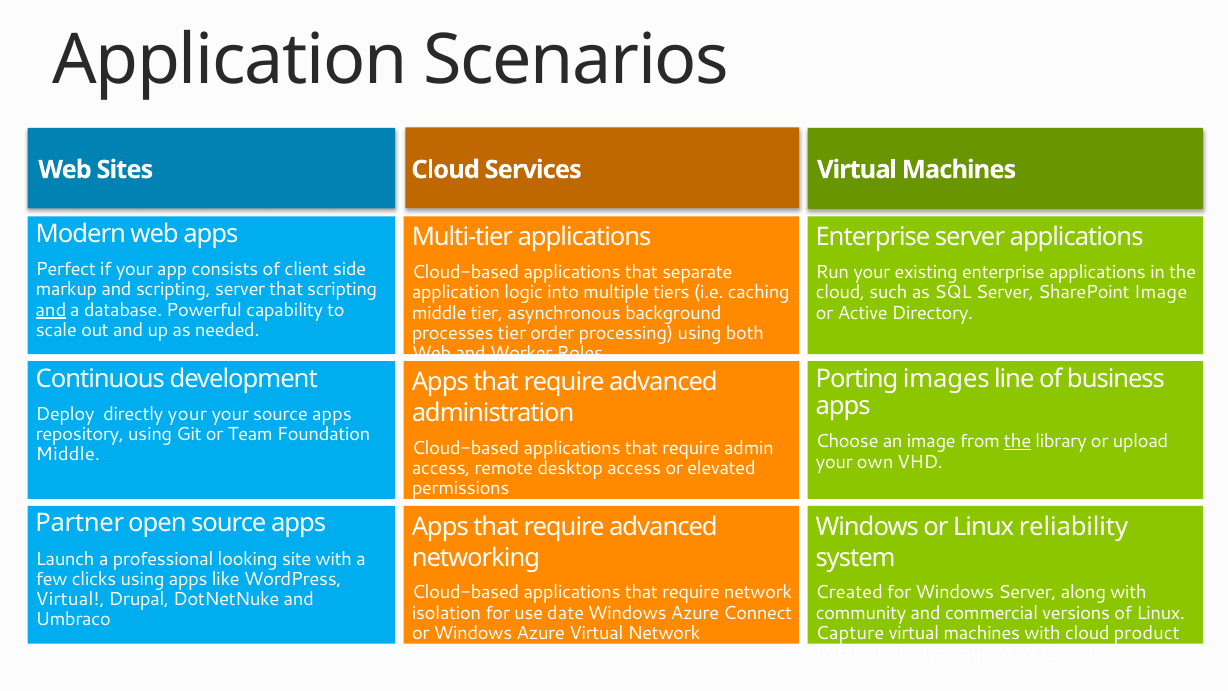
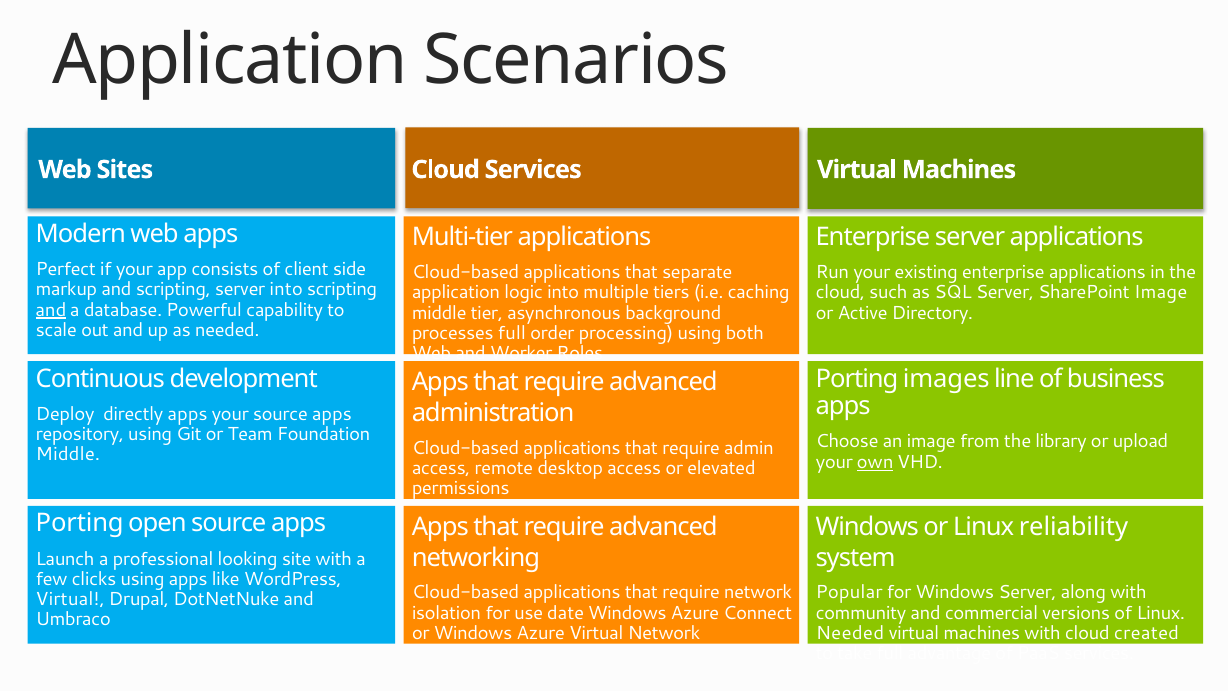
server that: that -> into (286, 290)
processes tier: tier -> full (512, 333)
directly your: your -> apps (188, 414)
the underline: present -> none (1018, 442)
own underline: none -> present (875, 462)
Partner: Partner -> Porting (80, 523)
Created: Created -> Popular (849, 592)
Capture: Capture -> Needed (850, 633)
product: product -> created (1146, 633)
